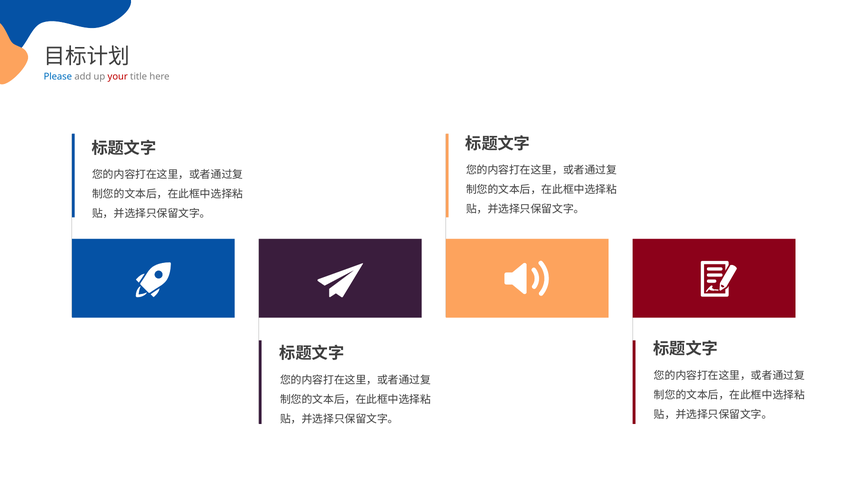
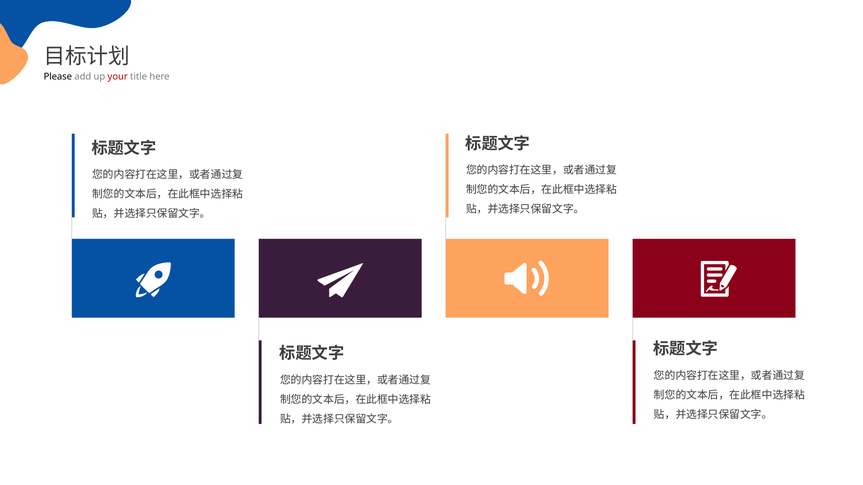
Please colour: blue -> black (58, 77)
